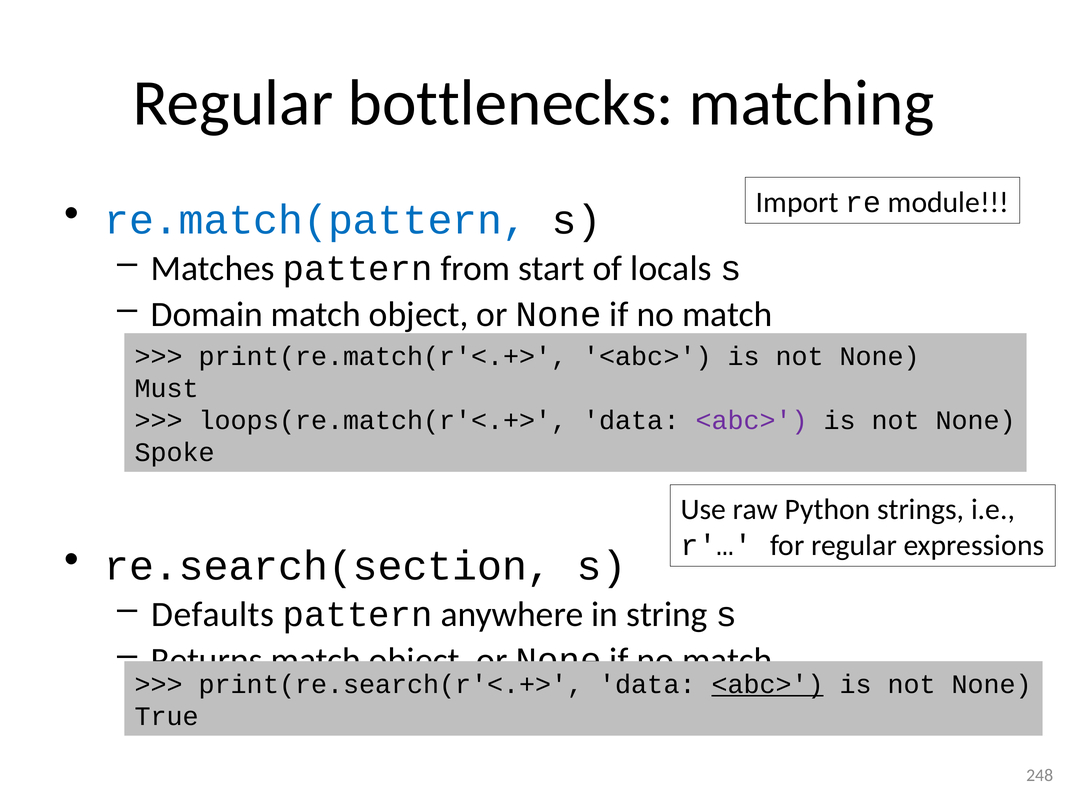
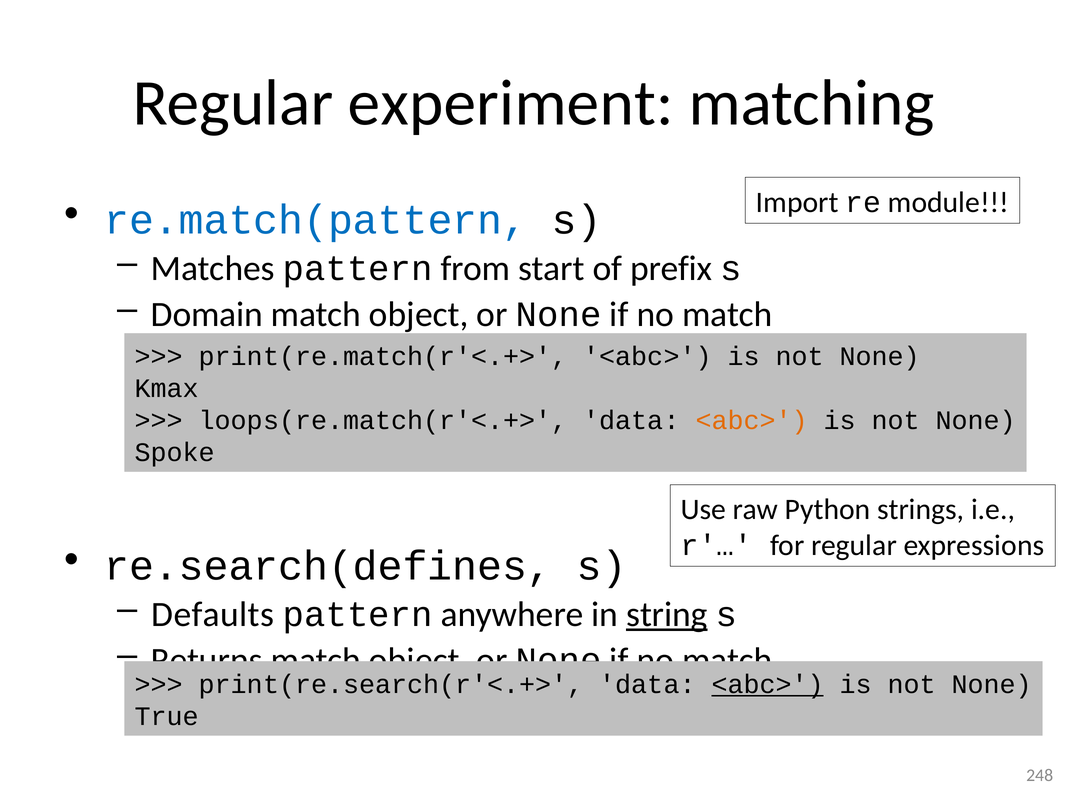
bottlenecks: bottlenecks -> experiment (511, 103)
locals: locals -> prefix (671, 268)
Must: Must -> Kmax (167, 388)
<abc> colour: purple -> orange (752, 420)
re.search(section: re.search(section -> re.search(defines (328, 566)
string underline: none -> present (667, 614)
